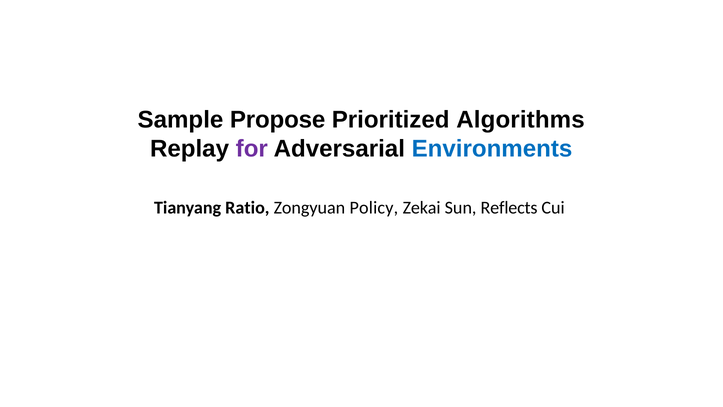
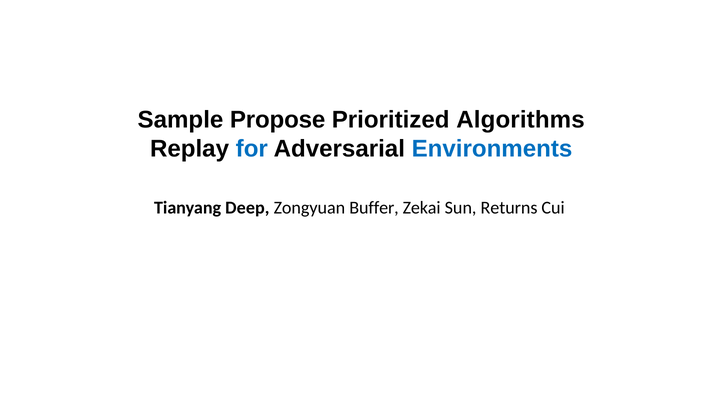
for colour: purple -> blue (252, 149)
Ratio: Ratio -> Deep (247, 208)
Policy: Policy -> Buffer (374, 208)
Reflects: Reflects -> Returns (509, 208)
